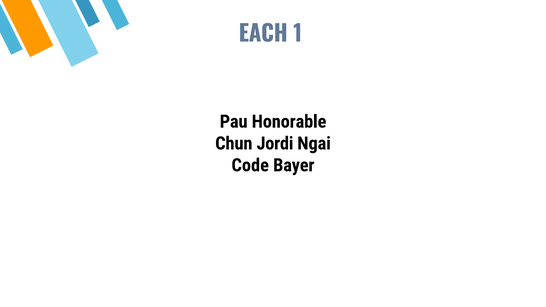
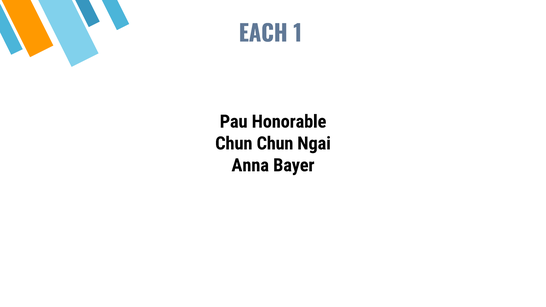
Chun Jordi: Jordi -> Chun (275, 143)
Code: Code -> Anna (250, 165)
